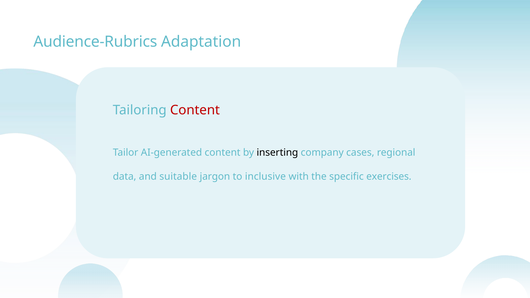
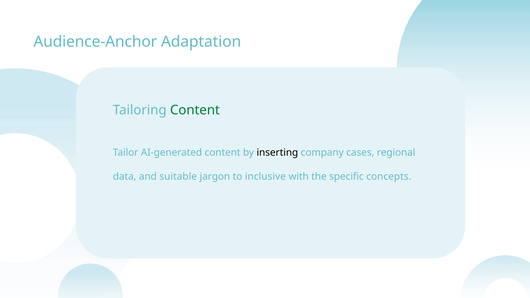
Audience-Rubrics: Audience-Rubrics -> Audience-Anchor (95, 42)
Content colour: red -> green (195, 110)
exercises: exercises -> concepts (389, 176)
